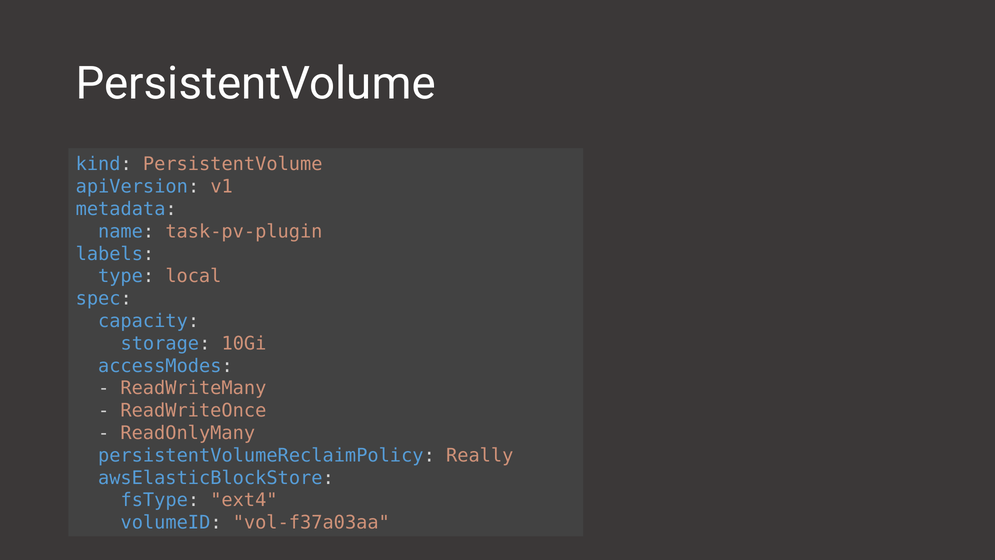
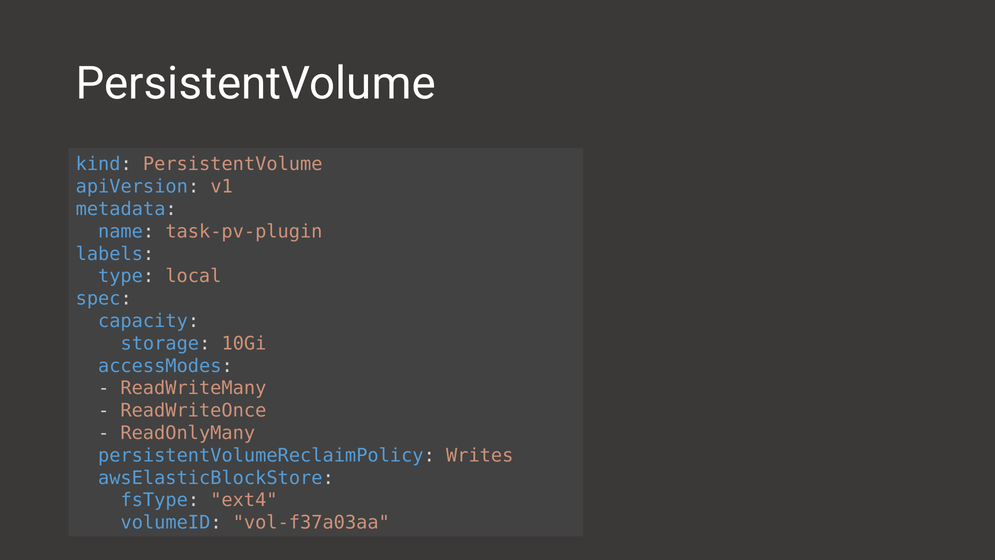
Really: Really -> Writes (480, 455)
